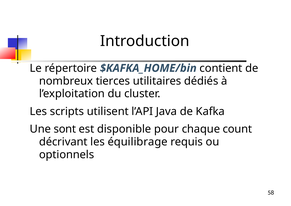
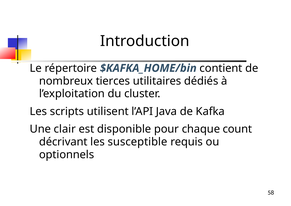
sont: sont -> clair (65, 129)
équilibrage: équilibrage -> susceptible (138, 142)
